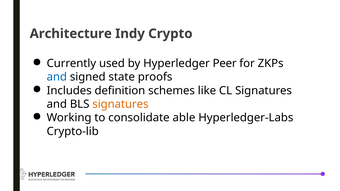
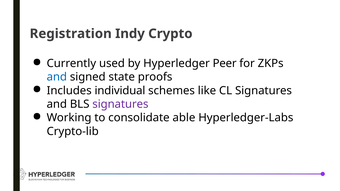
Architecture: Architecture -> Registration (71, 34)
definition: definition -> individual (120, 91)
signatures colour: orange -> purple (120, 104)
